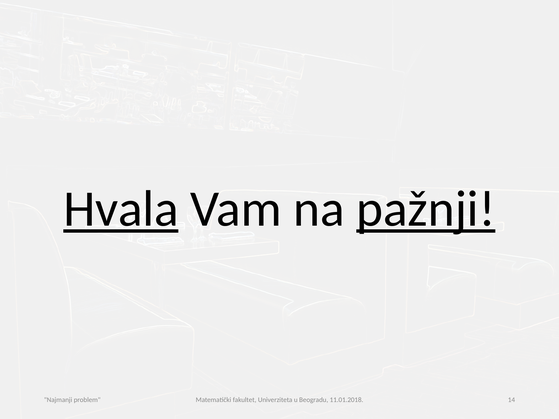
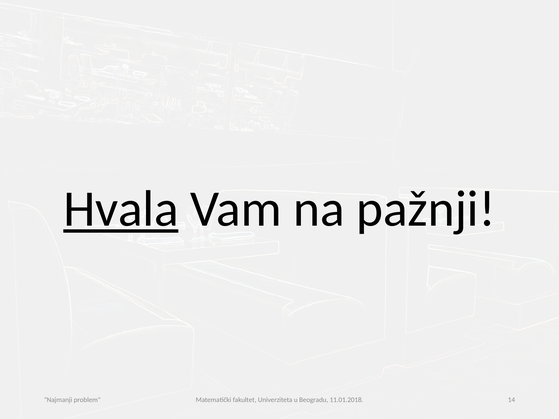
pažnji underline: present -> none (426, 209)
